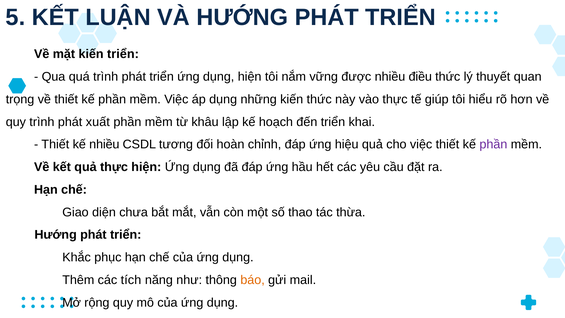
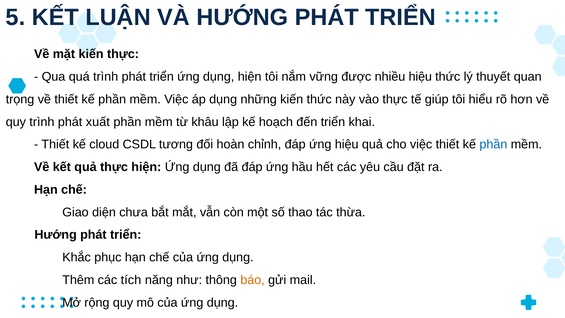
kiến triển: triển -> thực (123, 54)
nhiều điều: điều -> hiệu (420, 77)
kế nhiều: nhiều -> cloud (104, 144)
phần colour: purple -> blue (493, 144)
